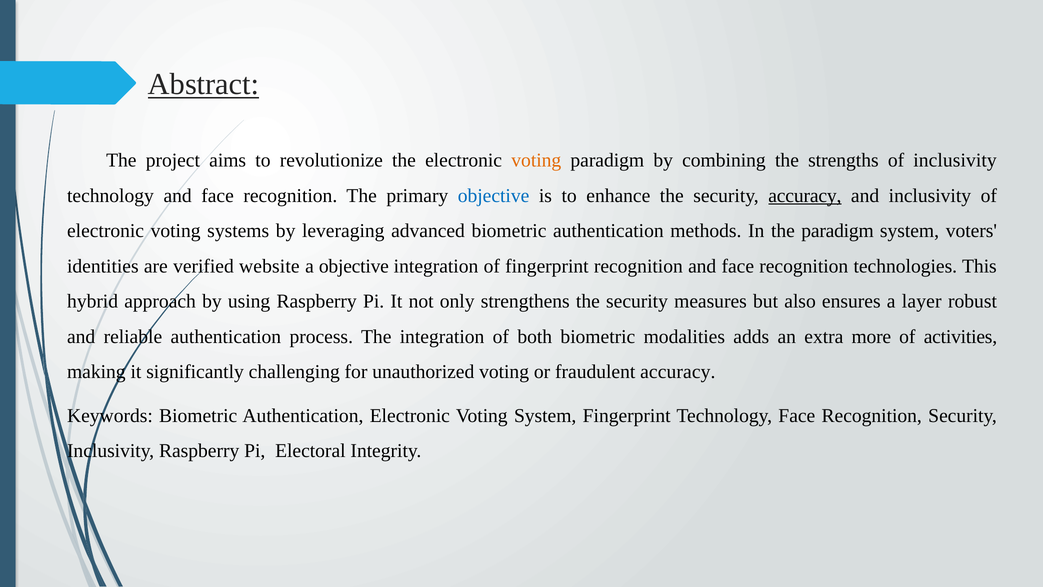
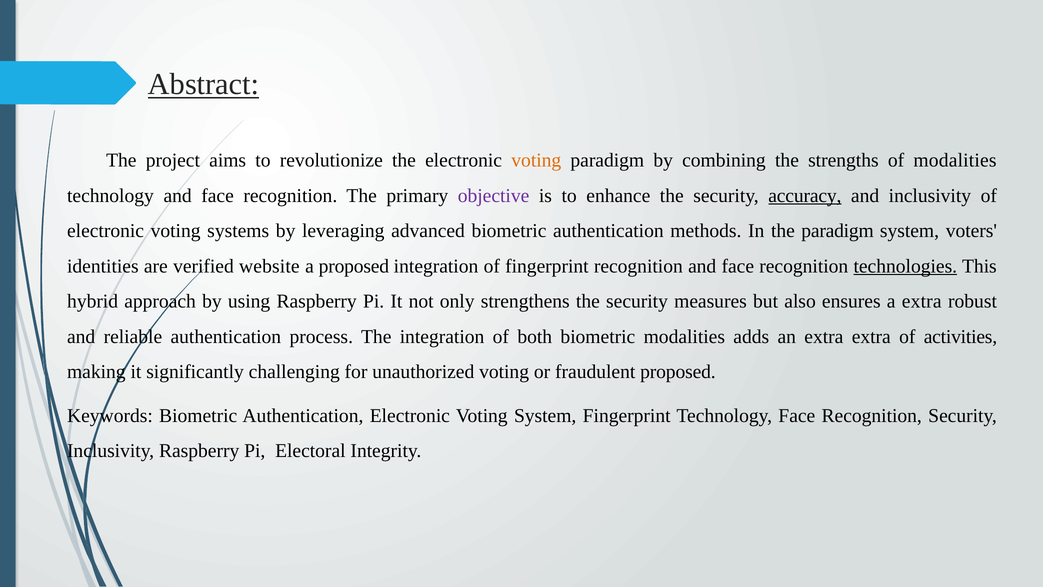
of inclusivity: inclusivity -> modalities (955, 160)
objective colour: blue -> purple (494, 196)
a objective: objective -> proposed (354, 266)
technologies underline: none -> present (905, 266)
a layer: layer -> extra (922, 301)
extra more: more -> extra (871, 336)
fraudulent accuracy: accuracy -> proposed (678, 372)
